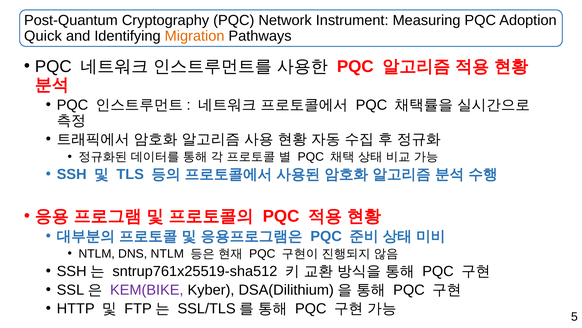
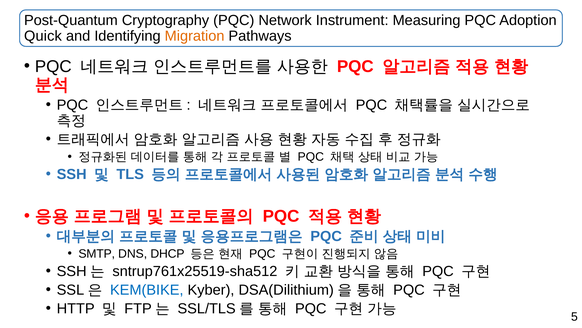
NTLM: NTLM -> SMTP (97, 253)
DNS NTLM: NTLM -> DHCP (167, 253)
KEM(BIKE colour: purple -> blue (147, 289)
